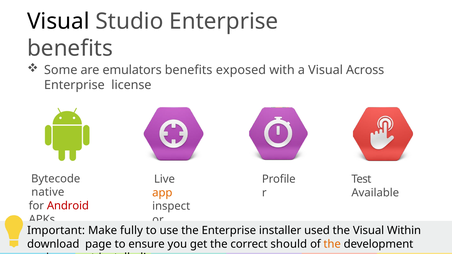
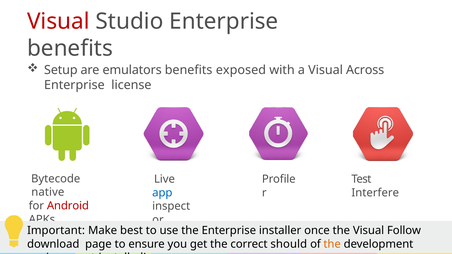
Visual colour: black -> red (58, 21)
Some: Some -> Setup (61, 70)
app colour: orange -> blue (162, 193)
Available: Available -> Interfere (375, 193)
fully: fully -> best (132, 231)
used: used -> once (317, 231)
Within: Within -> Follow (404, 231)
